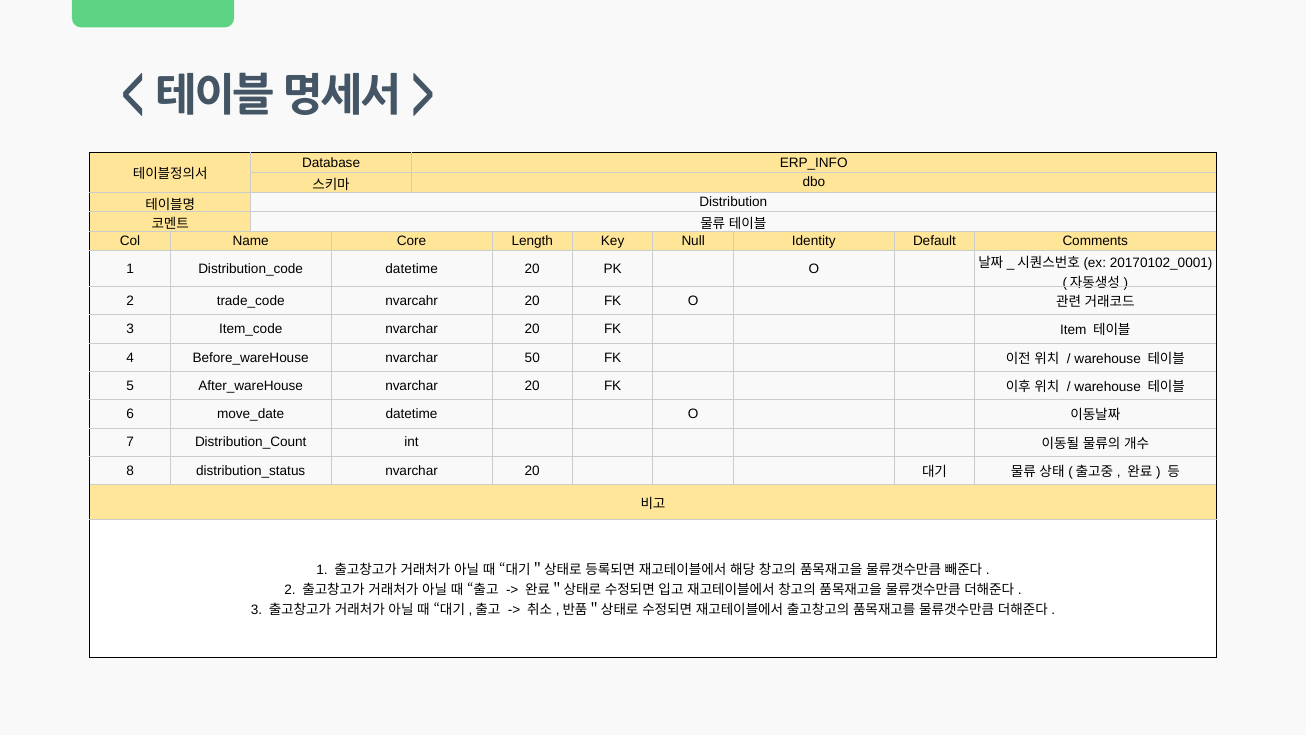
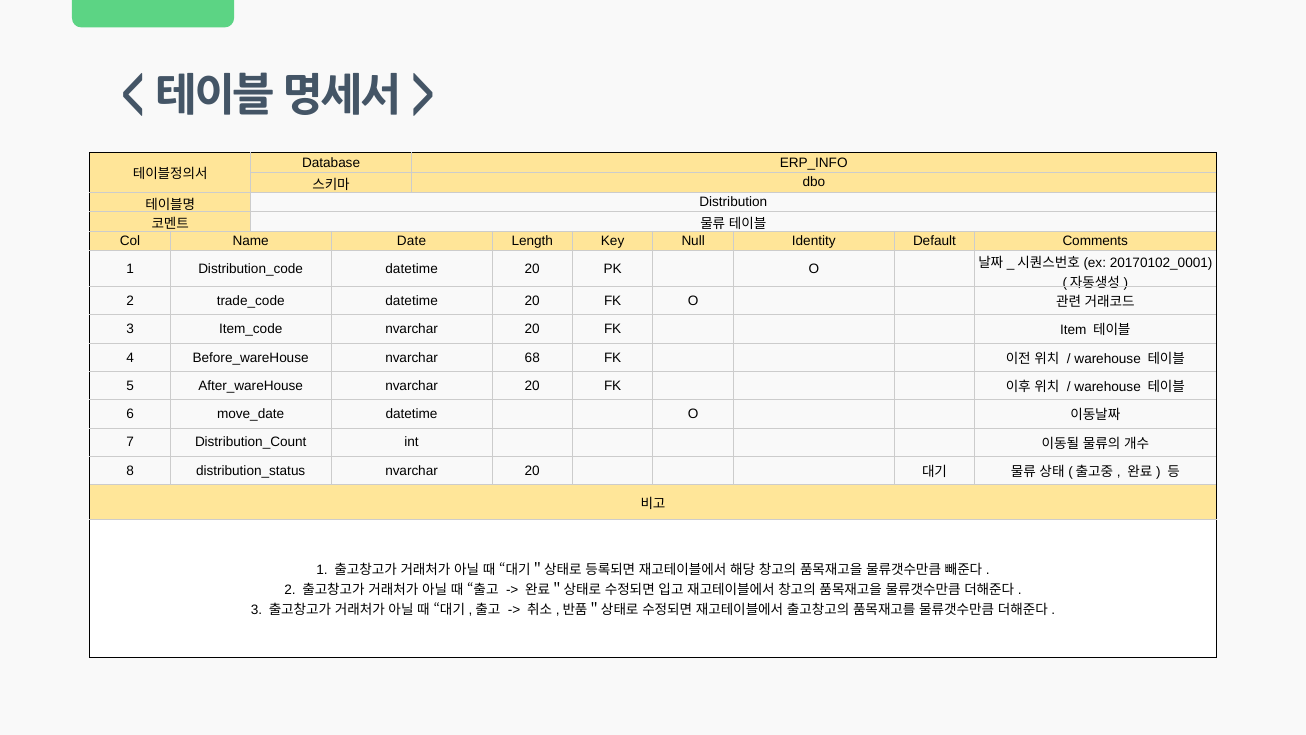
Core: Core -> Date (412, 241)
nvarcahr: nvarcahr -> datetime (412, 301)
50: 50 -> 68 (532, 357)
